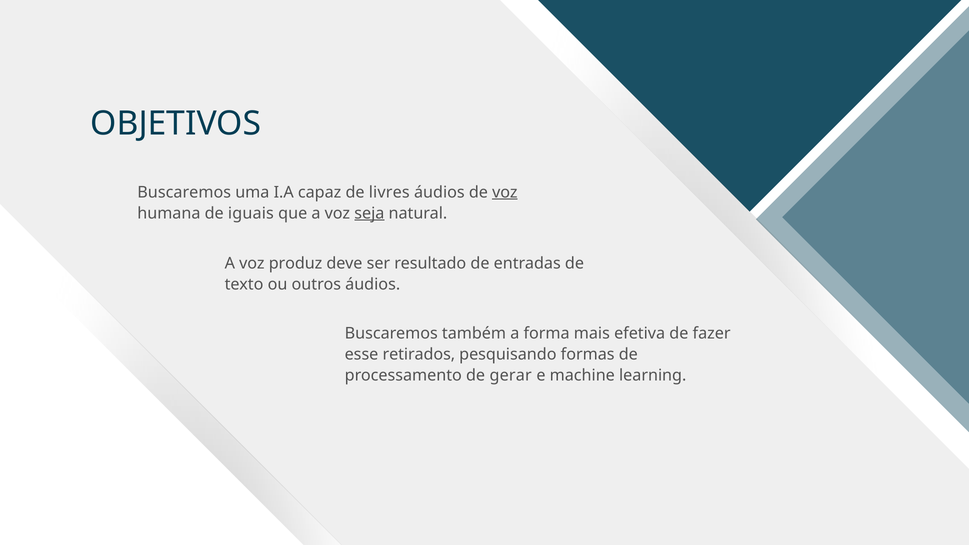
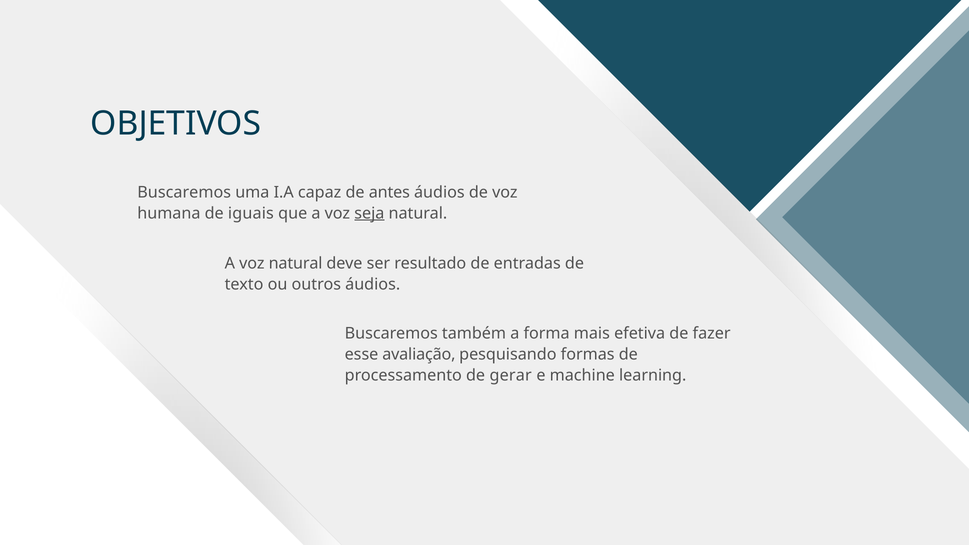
livres: livres -> antes (389, 192)
voz underline: present -> none (505, 192)
voz produz: produz -> natural (296, 264)
retirados: retirados -> avaliação (419, 354)
